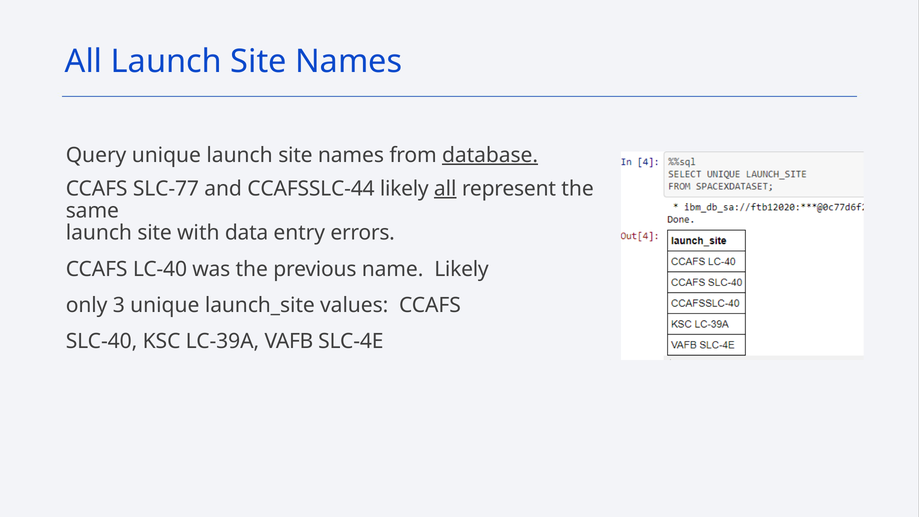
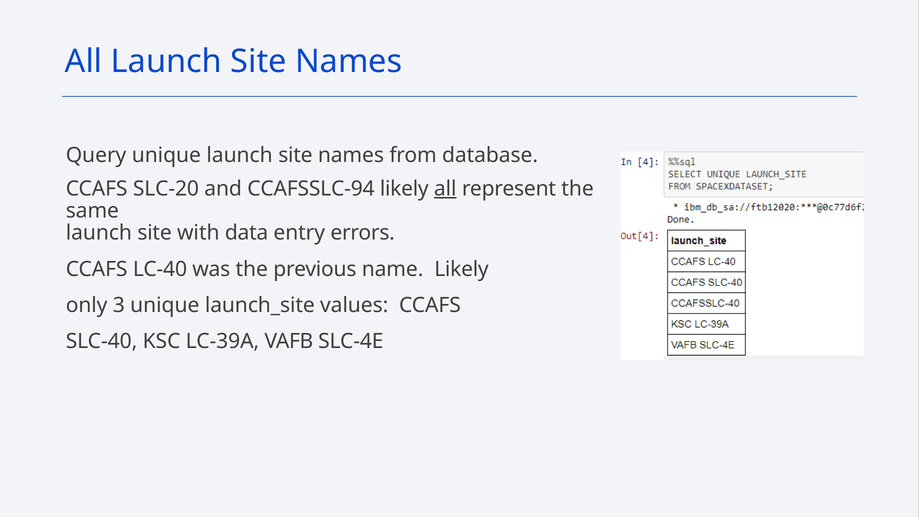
database underline: present -> none (490, 155)
SLC-77: SLC-77 -> SLC-20 (166, 189)
CCAFSSLC-44: CCAFSSLC-44 -> CCAFSSLC-94 (311, 189)
